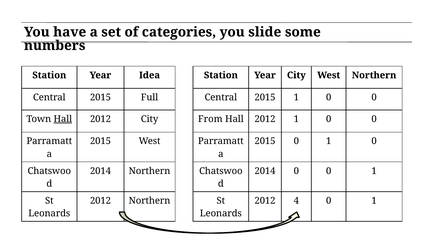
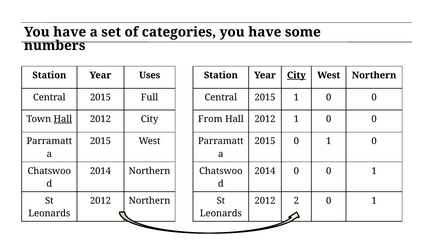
categories you slide: slide -> have (265, 32)
Idea: Idea -> Uses (150, 75)
City underline: none -> present (296, 75)
4: 4 -> 2 (296, 201)
